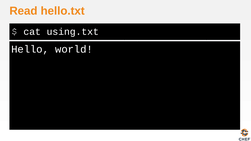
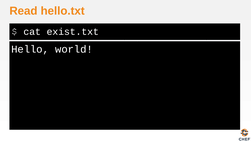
using.txt: using.txt -> exist.txt (73, 32)
